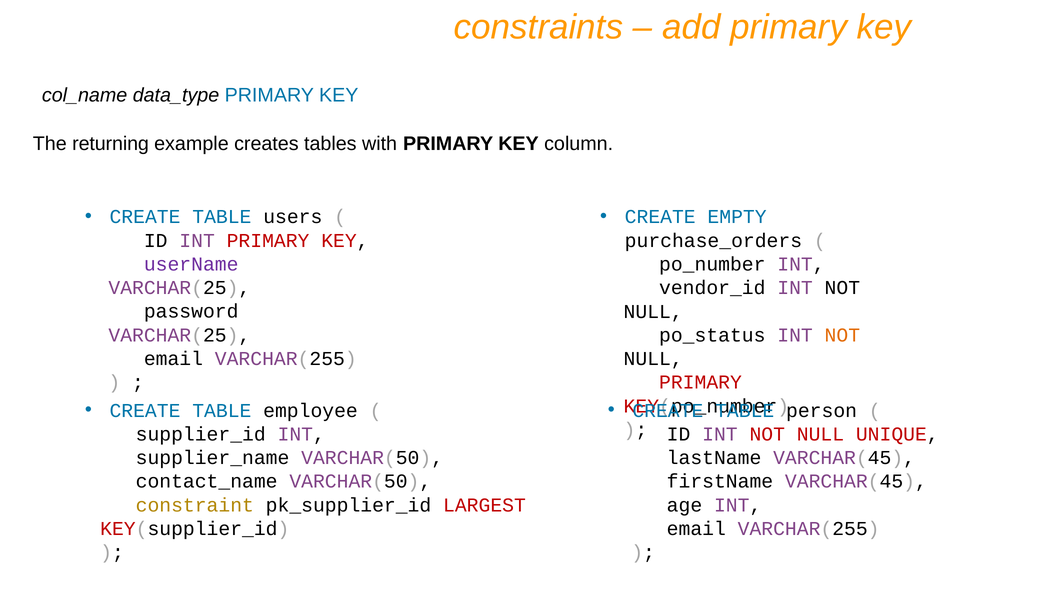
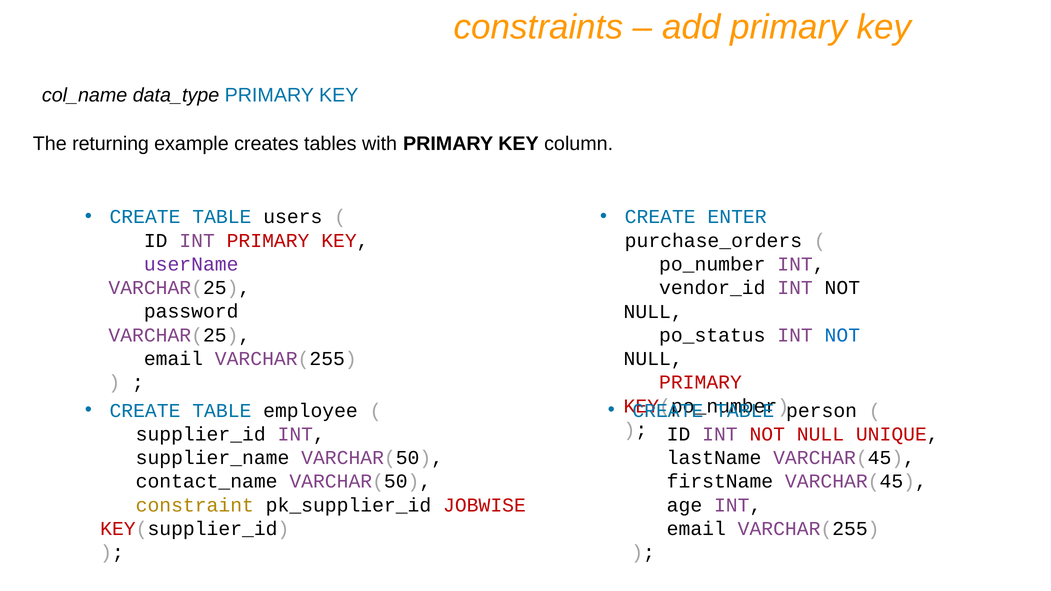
EMPTY: EMPTY -> ENTER (737, 217)
NOT colour: orange -> blue (842, 335)
LARGEST: LARGEST -> JOBWISE (484, 505)
